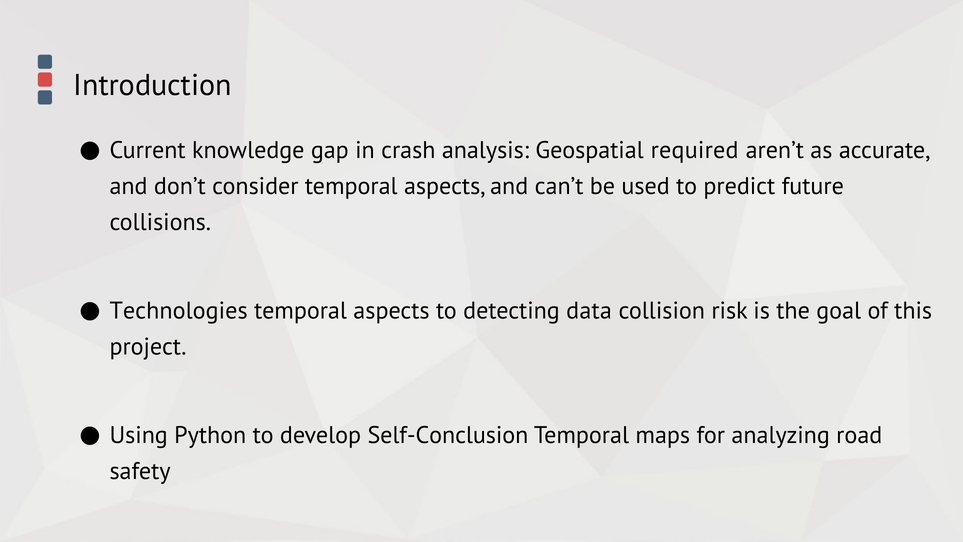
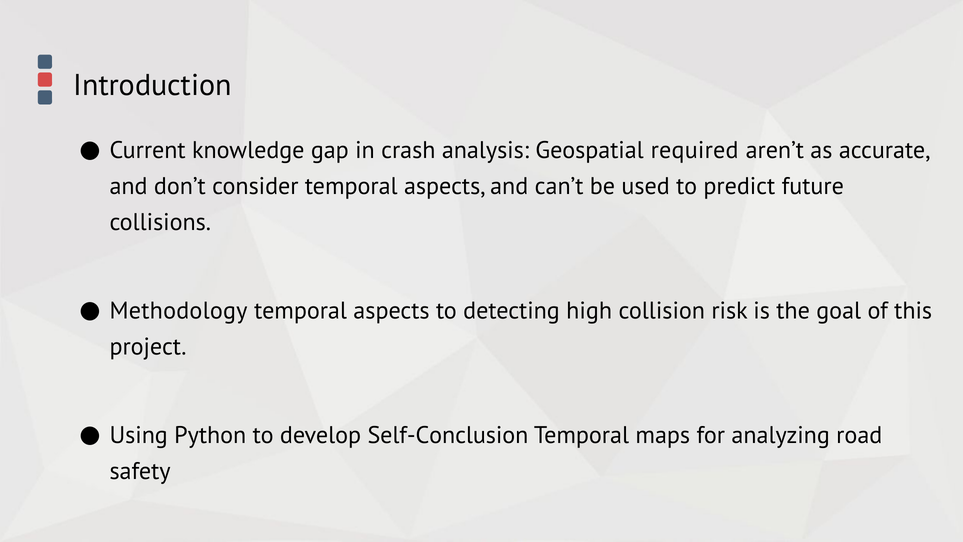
Technologies: Technologies -> Methodology (179, 310)
data: data -> high (589, 310)
